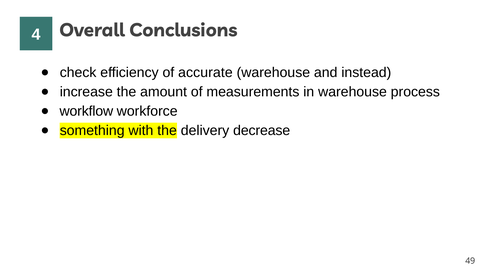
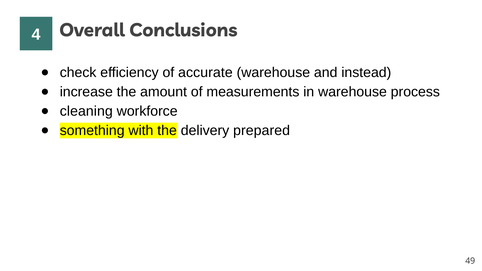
workflow: workflow -> cleaning (86, 111)
decrease: decrease -> prepared (262, 131)
